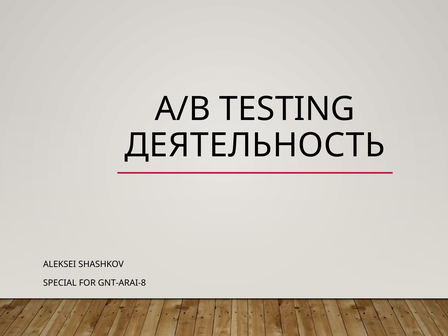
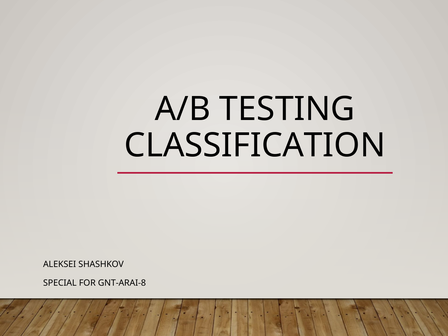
ДЕЯТЕЛЬНОСТЬ: ДЕЯТЕЛЬНОСТЬ -> CLASSIFICATION (255, 145)
